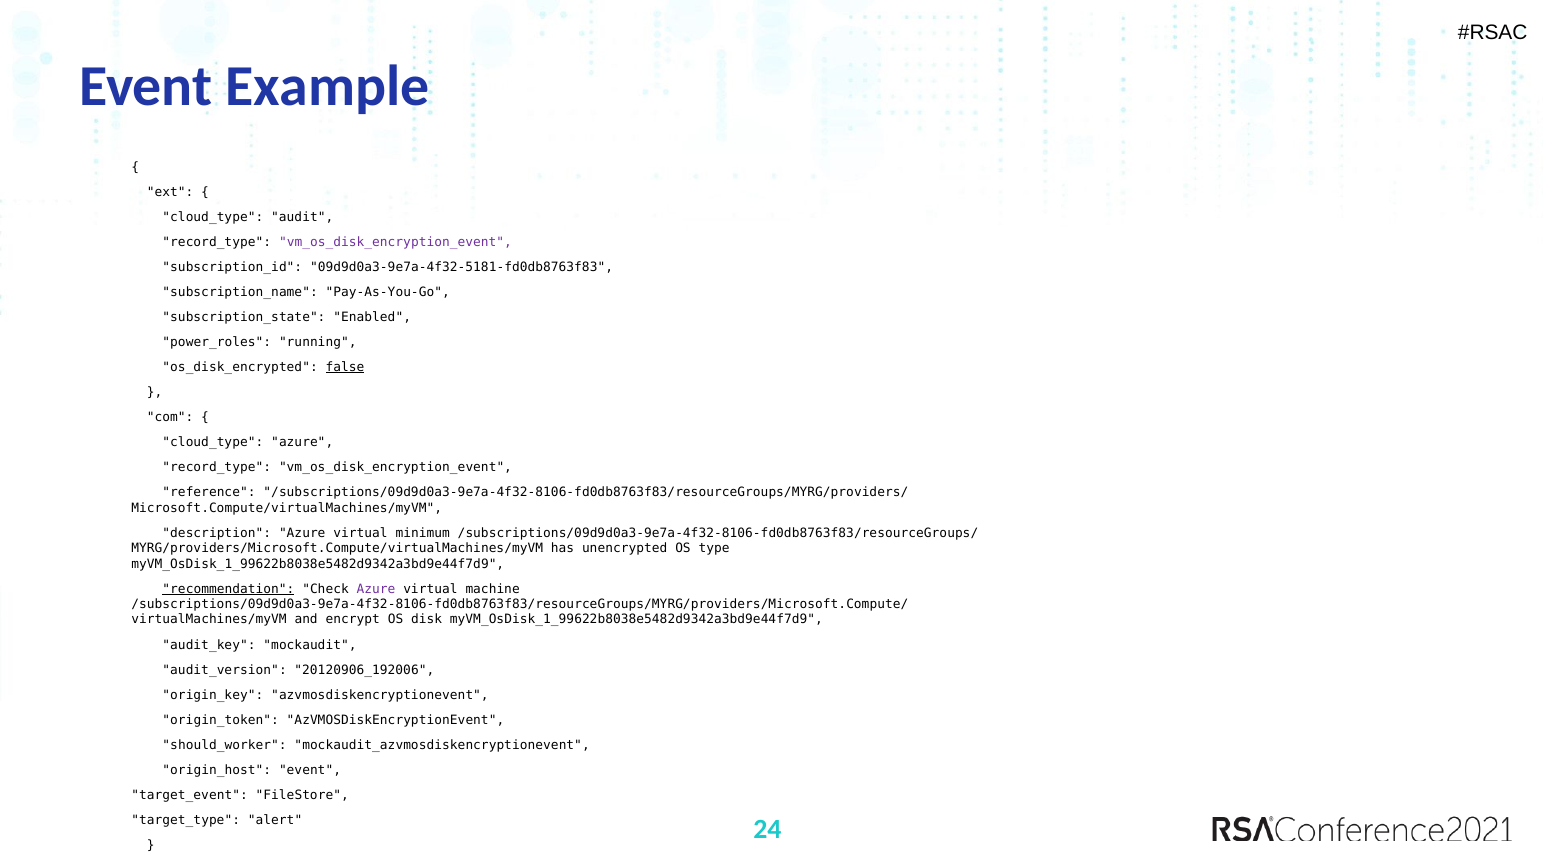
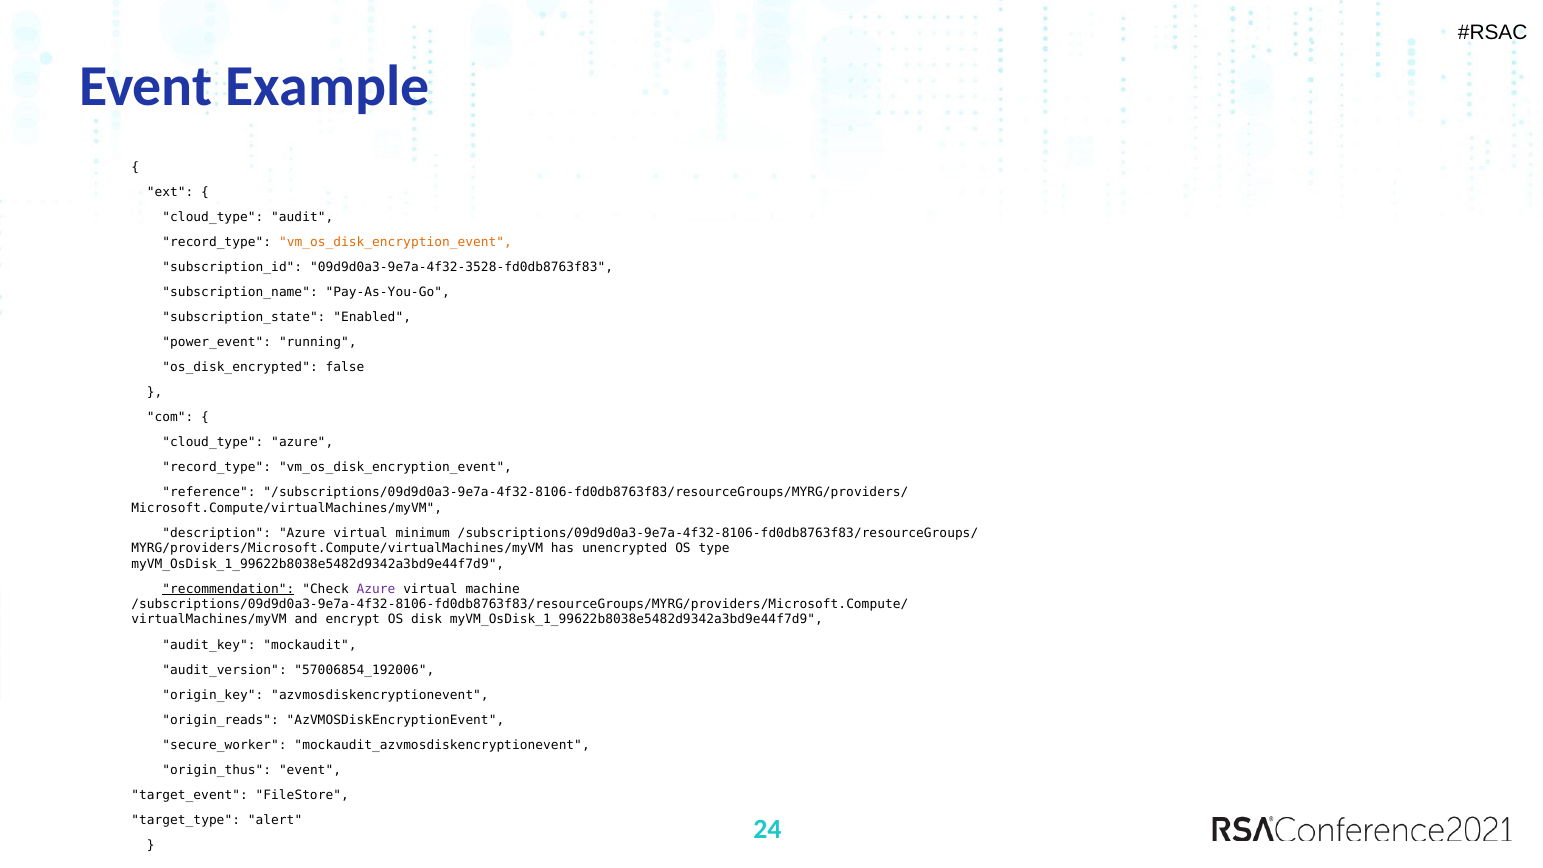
vm_os_disk_encryption_event colour: purple -> orange (395, 242)
09d9d0a3-9e7a-4f32-5181-fd0db8763f83: 09d9d0a3-9e7a-4f32-5181-fd0db8763f83 -> 09d9d0a3-9e7a-4f32-3528-fd0db8763f83 (462, 267)
power_roles: power_roles -> power_event (217, 342)
false underline: present -> none (345, 367)
20120906_192006: 20120906_192006 -> 57006854_192006 (364, 670)
origin_token: origin_token -> origin_reads (221, 720)
should_worker: should_worker -> secure_worker (225, 745)
origin_host: origin_host -> origin_thus (217, 770)
